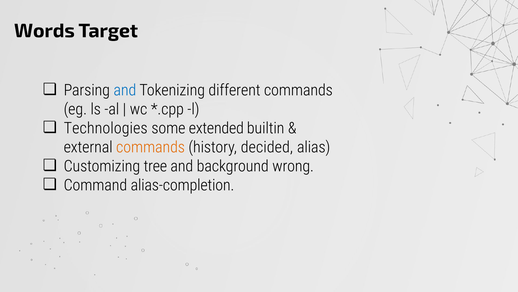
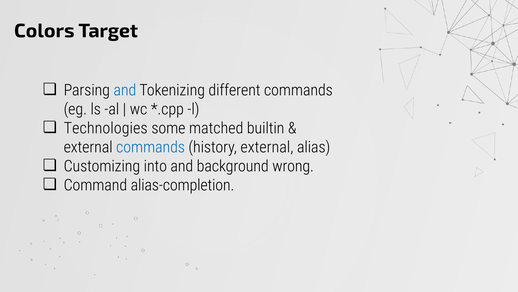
Words: Words -> Colors (44, 31)
extended: extended -> matched (216, 128)
commands colour: orange -> blue (151, 147)
history decided: decided -> external (267, 147)
tree: tree -> into (155, 166)
